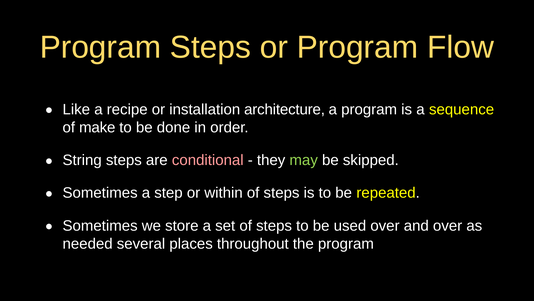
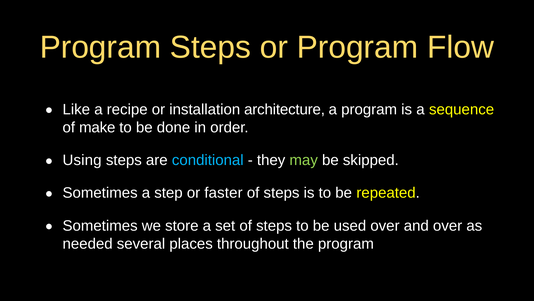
String: String -> Using (82, 160)
conditional colour: pink -> light blue (208, 160)
within: within -> faster (223, 193)
